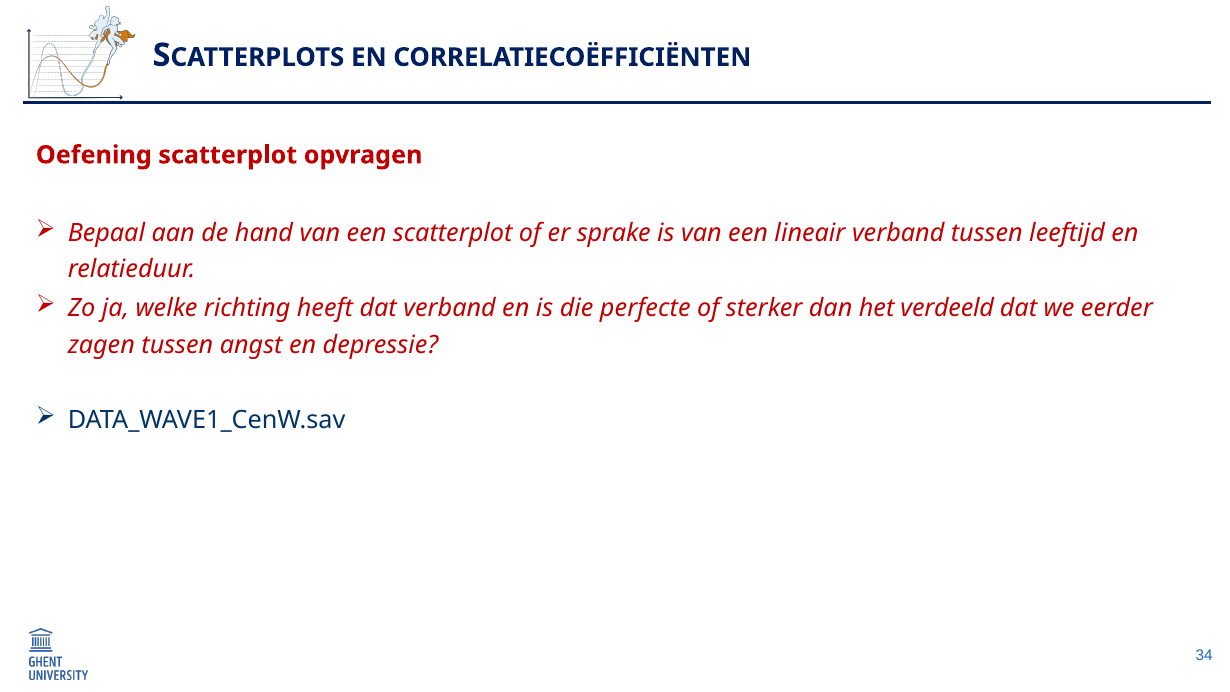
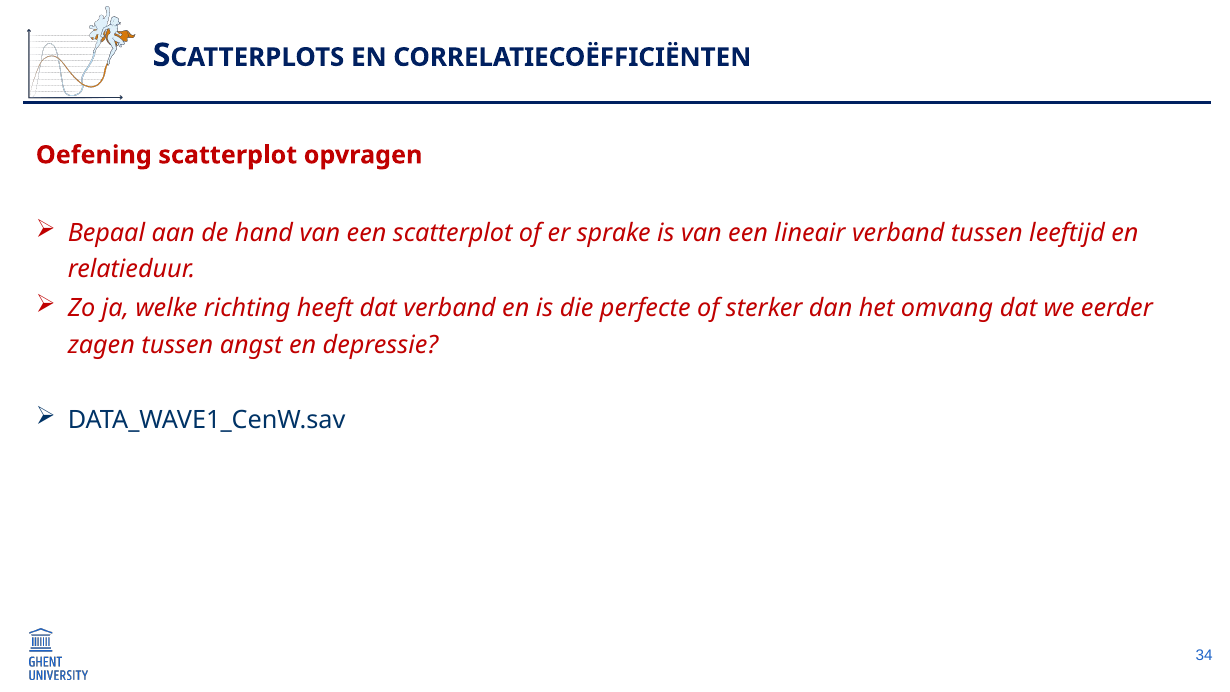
verdeeld: verdeeld -> omvang (947, 309)
